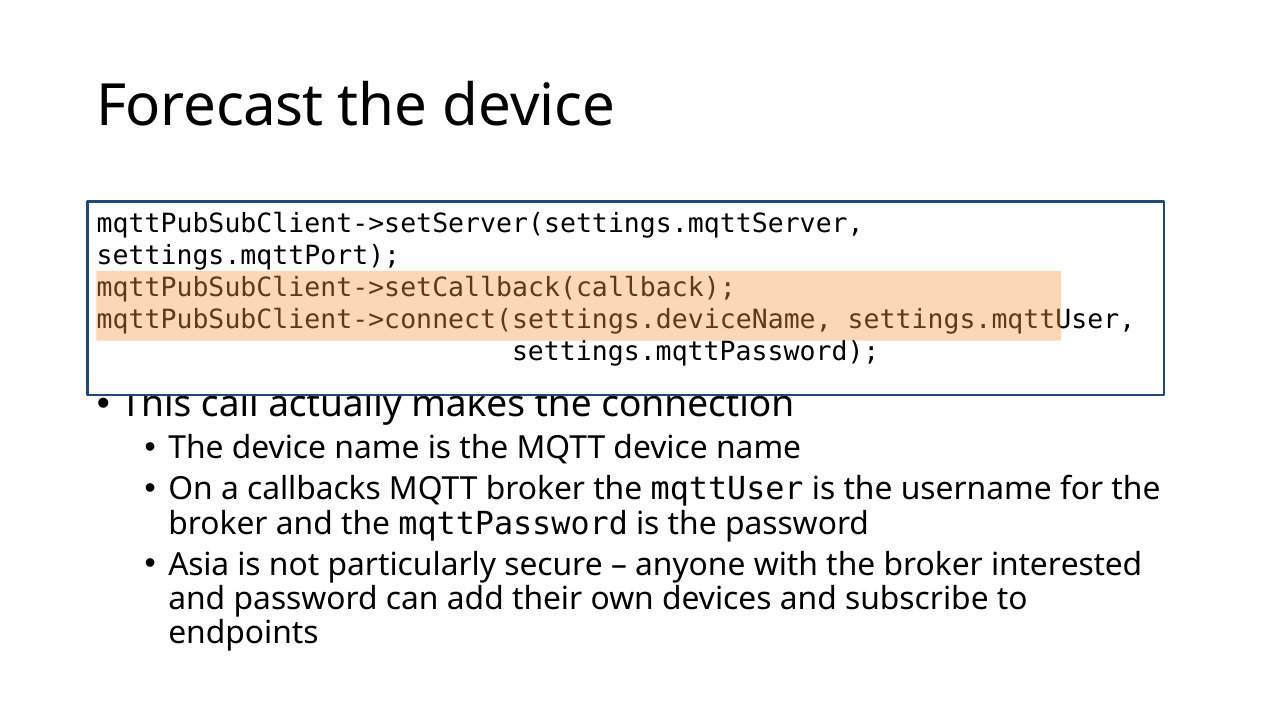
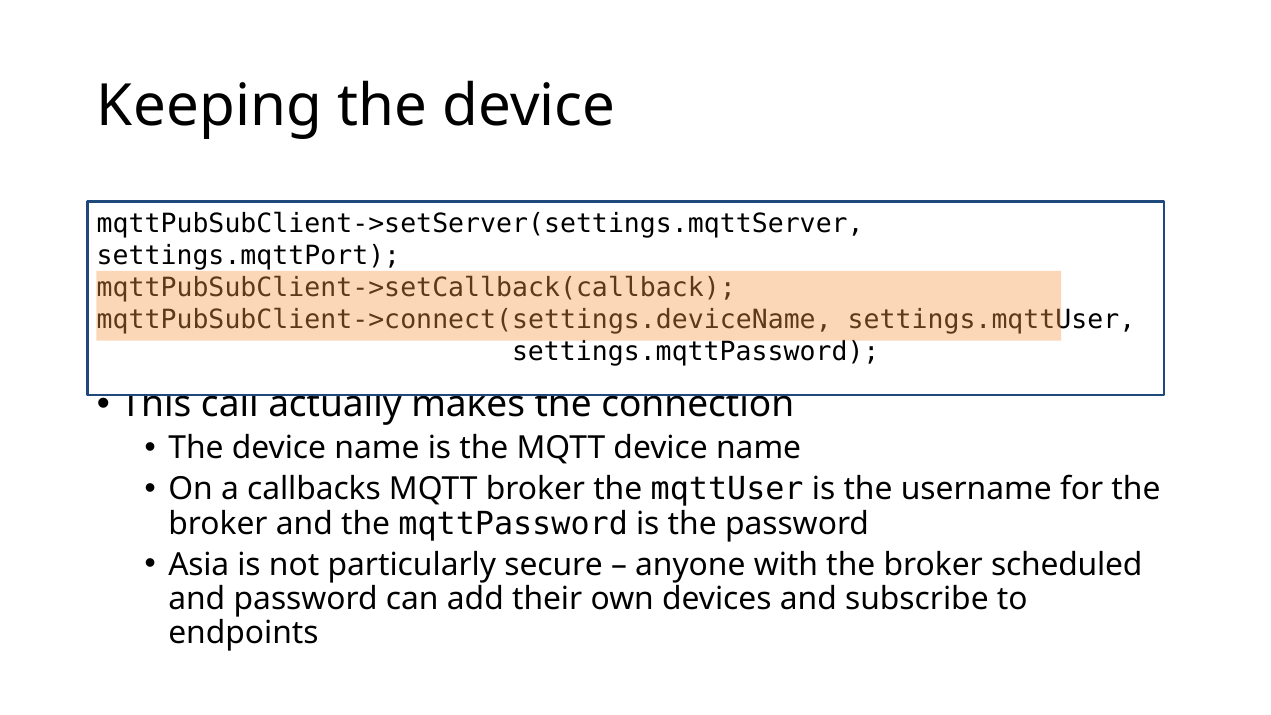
Forecast: Forecast -> Keeping (210, 107)
interested: interested -> scheduled (1067, 565)
